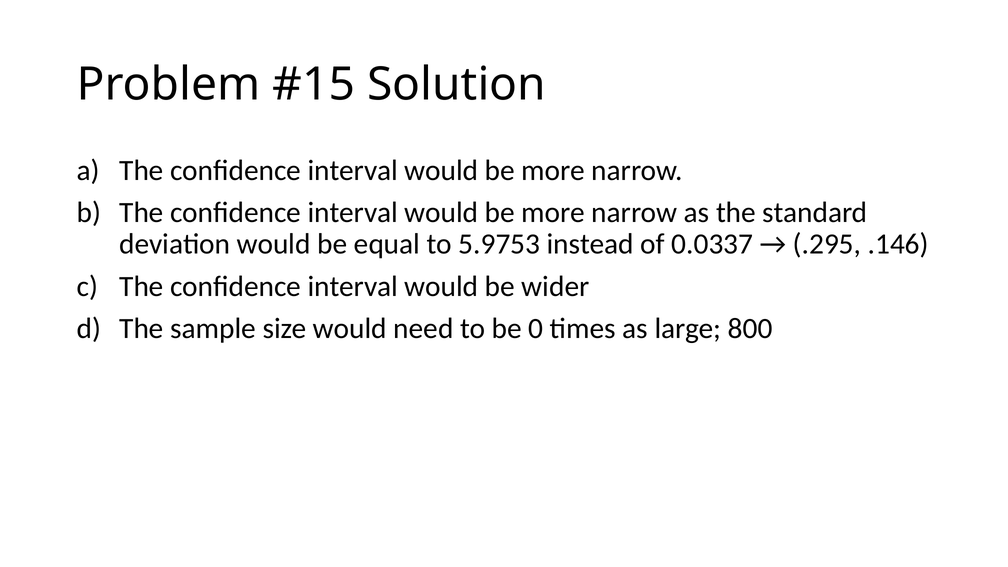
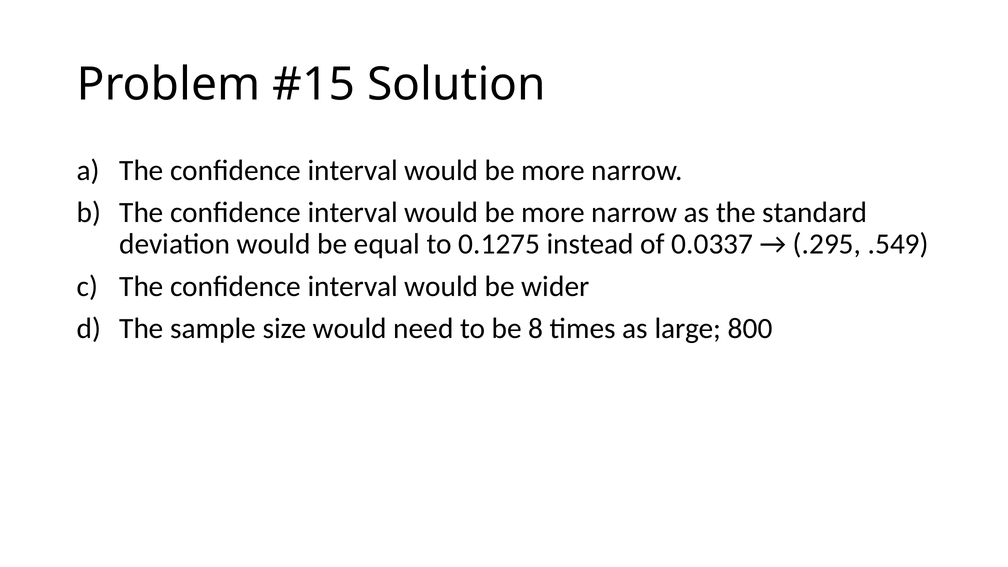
5.9753: 5.9753 -> 0.1275 (499, 244)
.146: .146 -> .549 (898, 244)
0: 0 -> 8 (536, 329)
